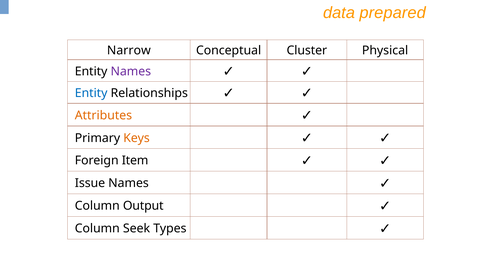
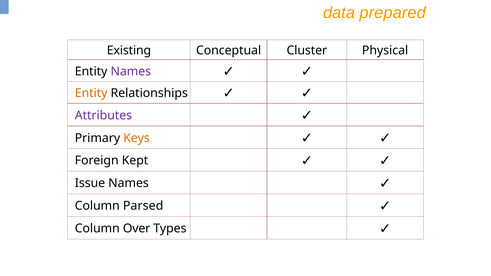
Narrow: Narrow -> Existing (129, 51)
Entity colour: blue -> orange (91, 93)
Attributes colour: orange -> purple (103, 115)
Item: Item -> Kept (135, 161)
Output: Output -> Parsed (143, 206)
Seek: Seek -> Over (137, 229)
